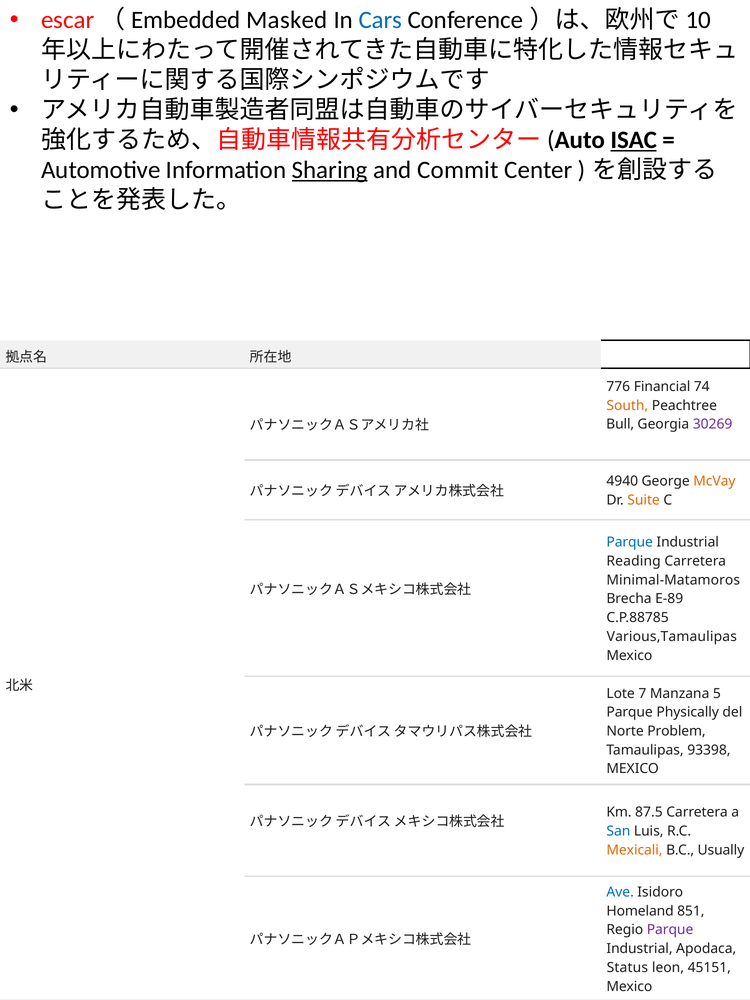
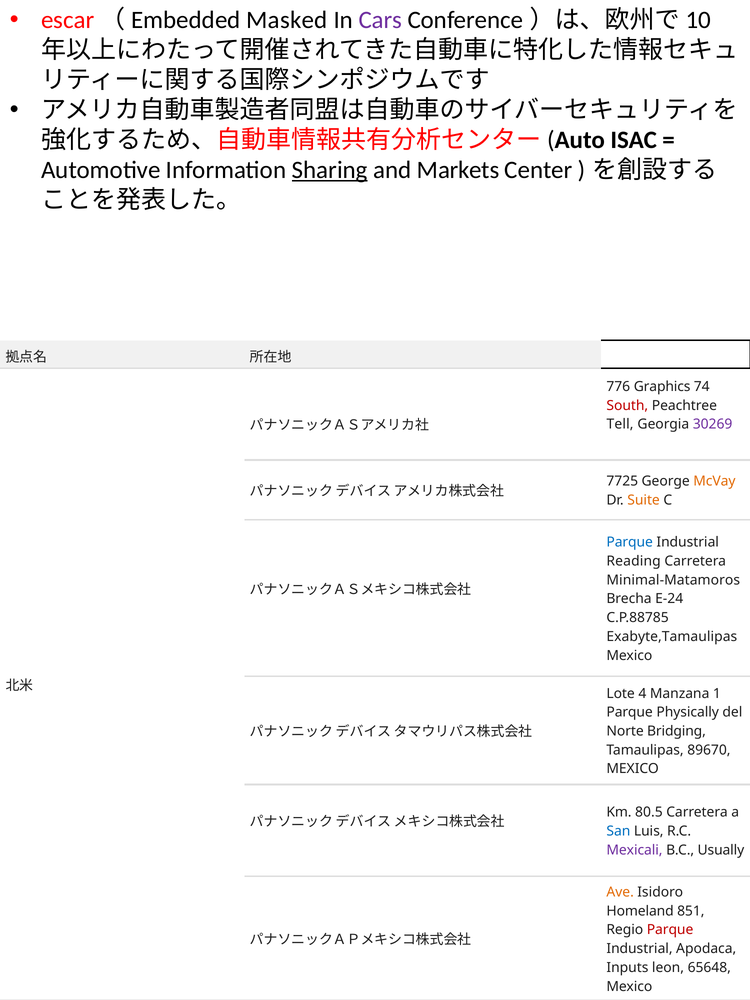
Cars colour: blue -> purple (380, 20)
ISAC underline: present -> none (634, 140)
Commit: Commit -> Markets (458, 170)
Financial: Financial -> Graphics (662, 387)
South colour: orange -> red (627, 406)
Bull: Bull -> Tell (620, 424)
4940: 4940 -> 7725 (622, 481)
E-89: E-89 -> E-24 (669, 599)
Various,Tamaulipas: Various,Tamaulipas -> Exabyte,Tamaulipas (672, 637)
7: 7 -> 4 (642, 693)
5: 5 -> 1 (717, 693)
Problem: Problem -> Bridging (676, 731)
93398: 93398 -> 89670 (709, 750)
87.5: 87.5 -> 80.5 (649, 812)
Mexicali colour: orange -> purple (635, 850)
Ave colour: blue -> orange (620, 892)
Parque colour: purple -> red (670, 930)
Status: Status -> Inputs (627, 968)
45151: 45151 -> 65648 (709, 968)
